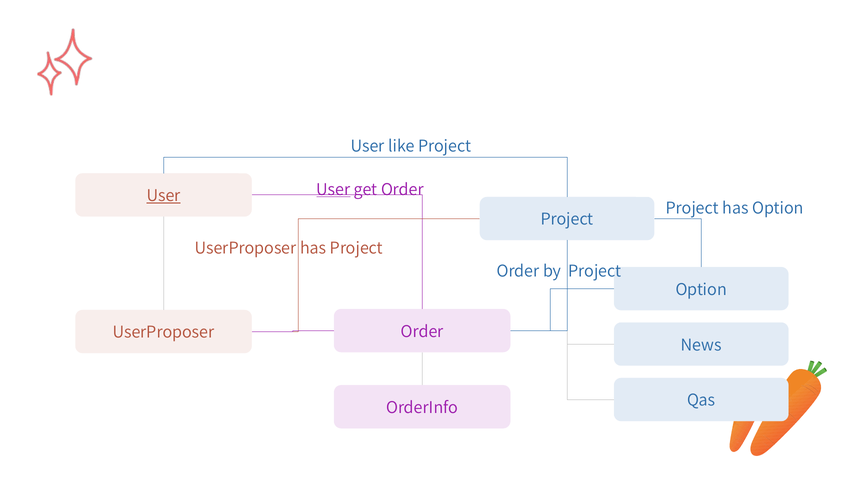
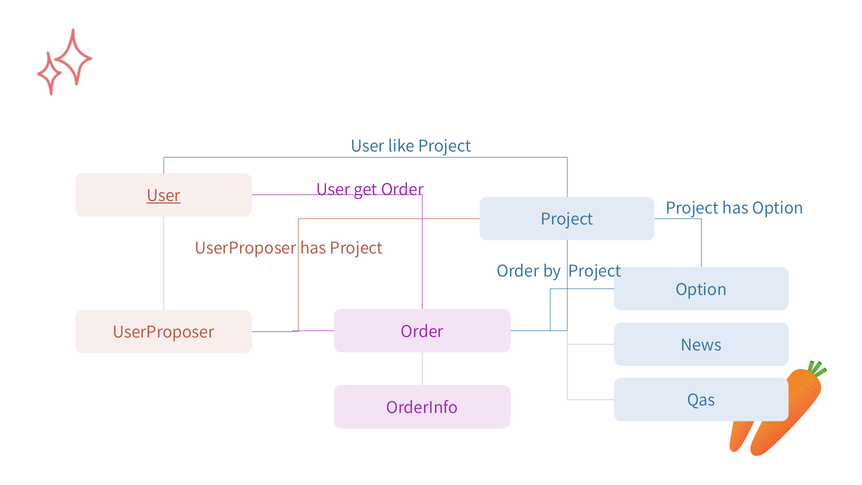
User underline: present -> none (333, 190)
